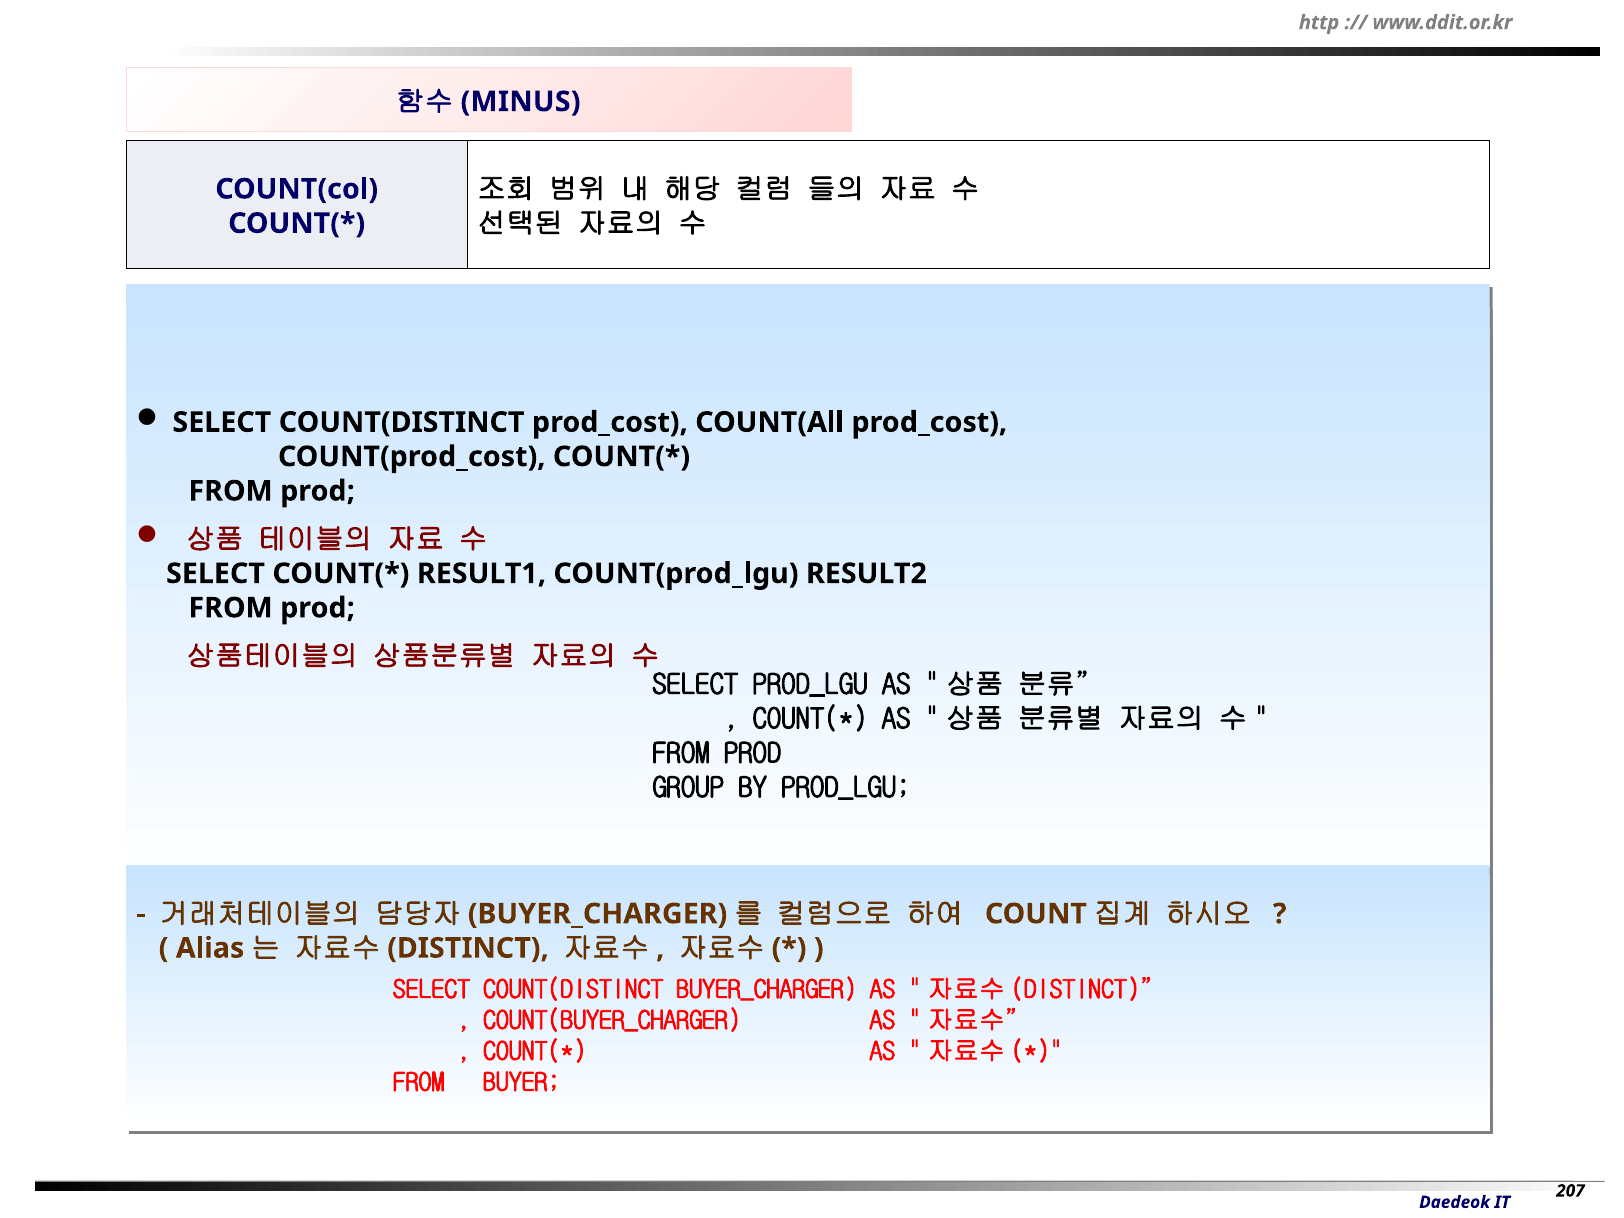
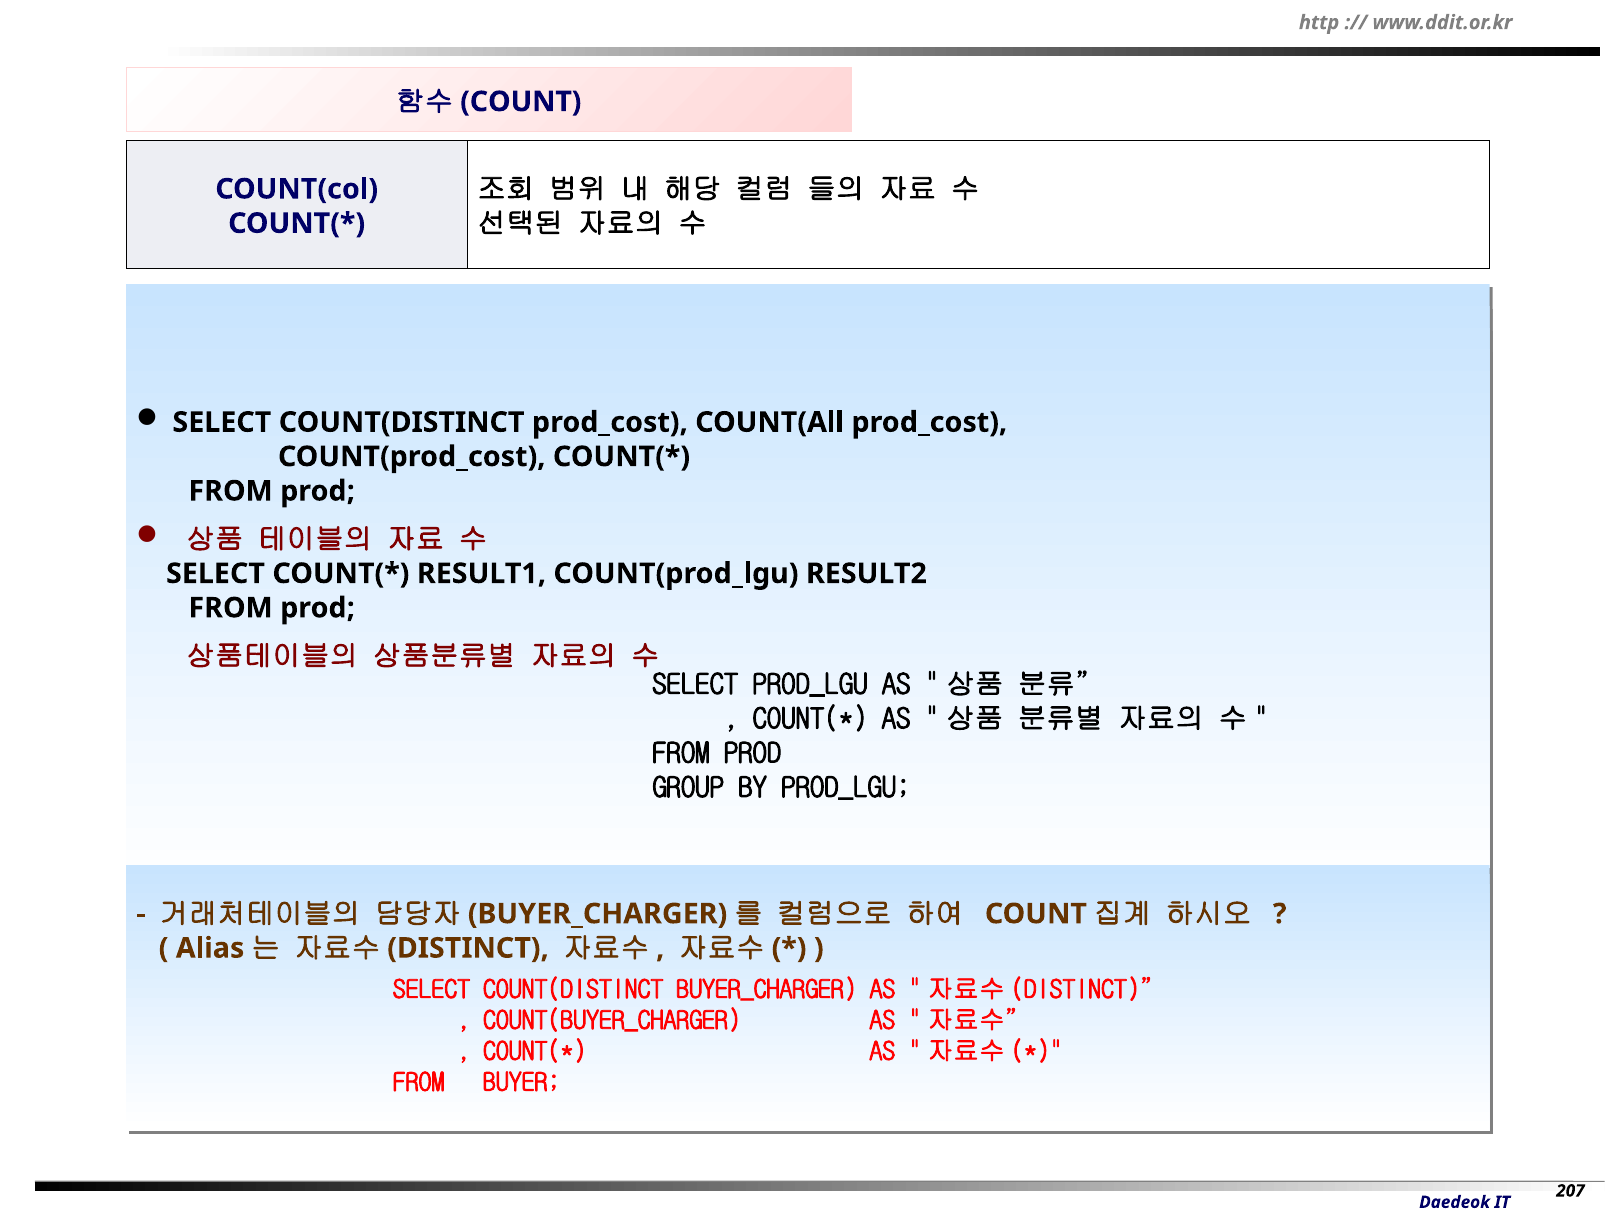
MINUS: MINUS -> COUNT (521, 102)
